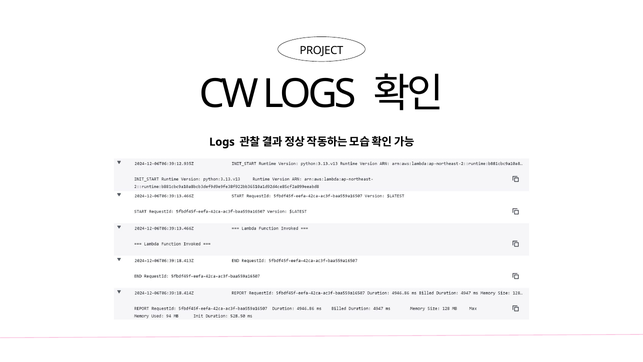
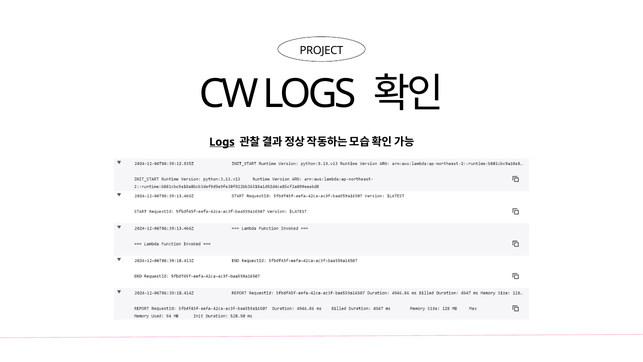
Logs underline: none -> present (222, 142)
